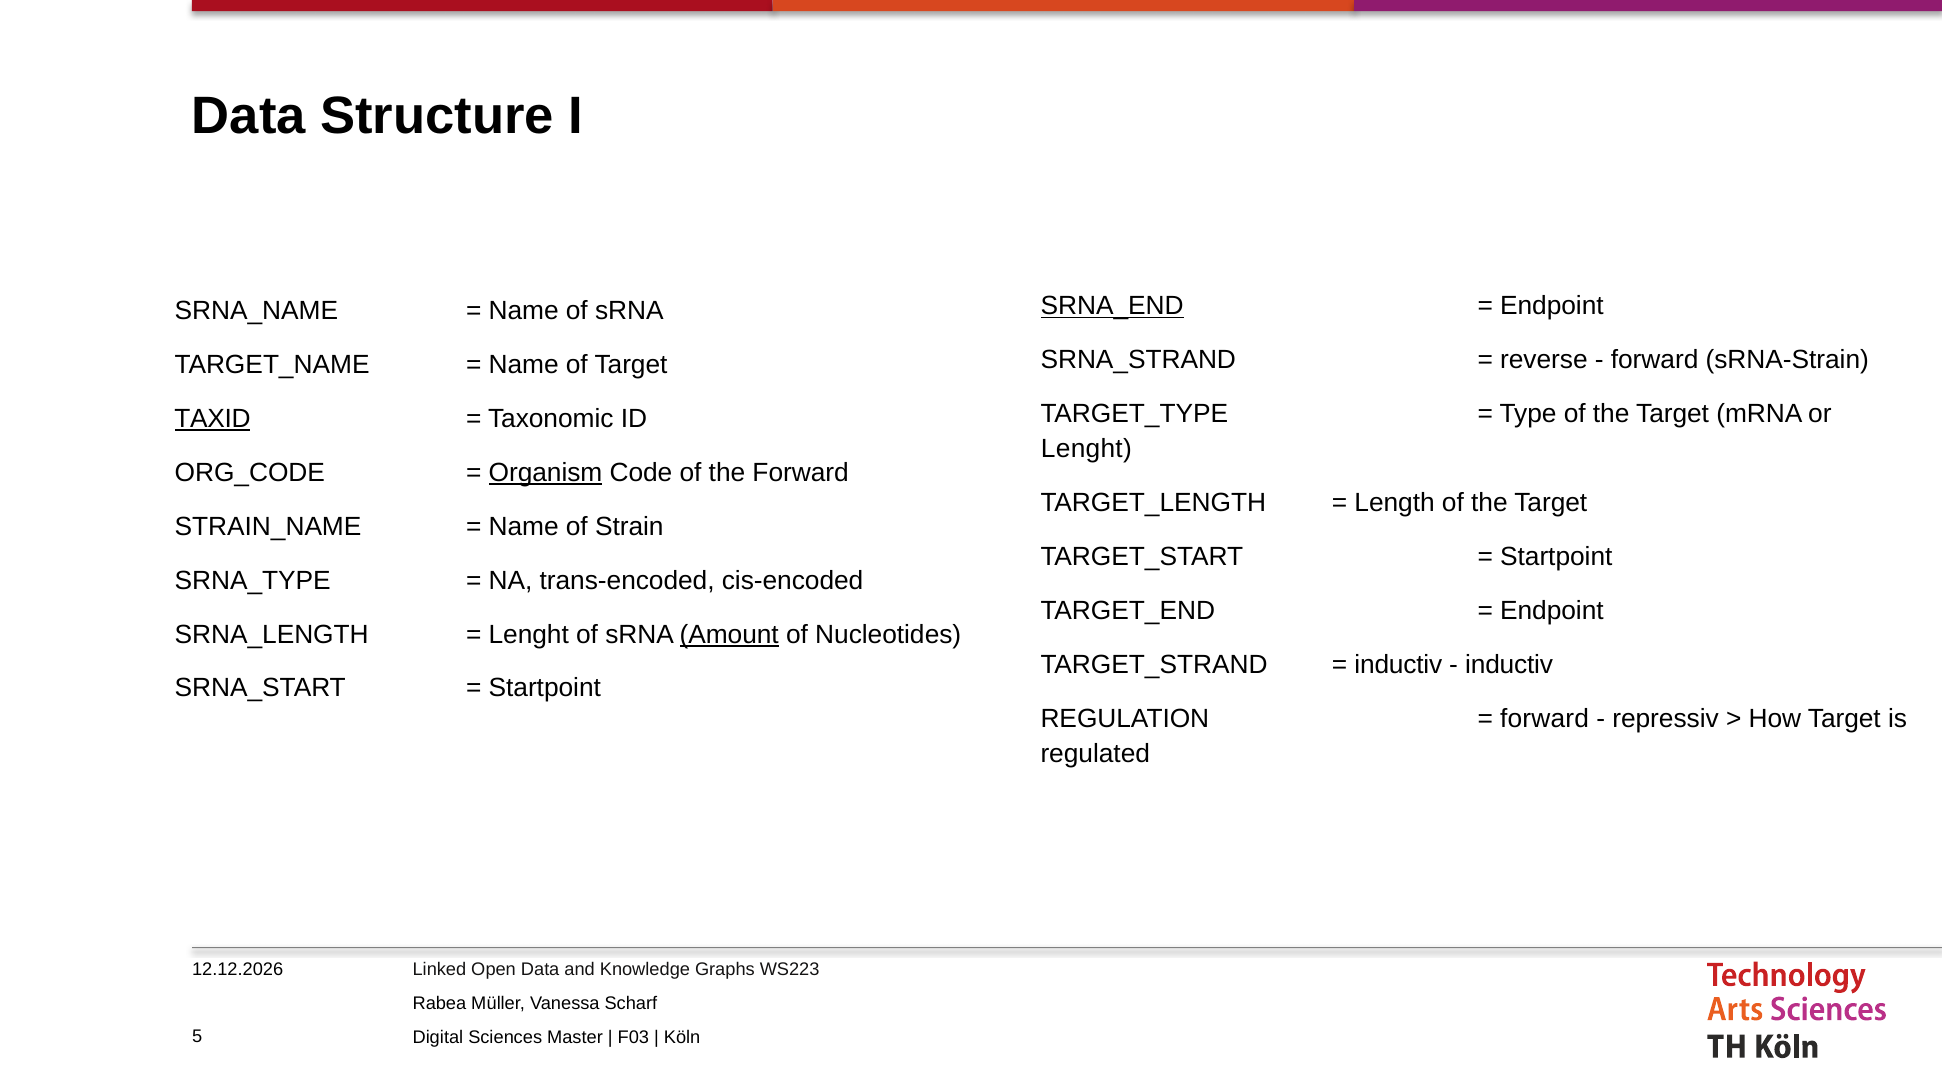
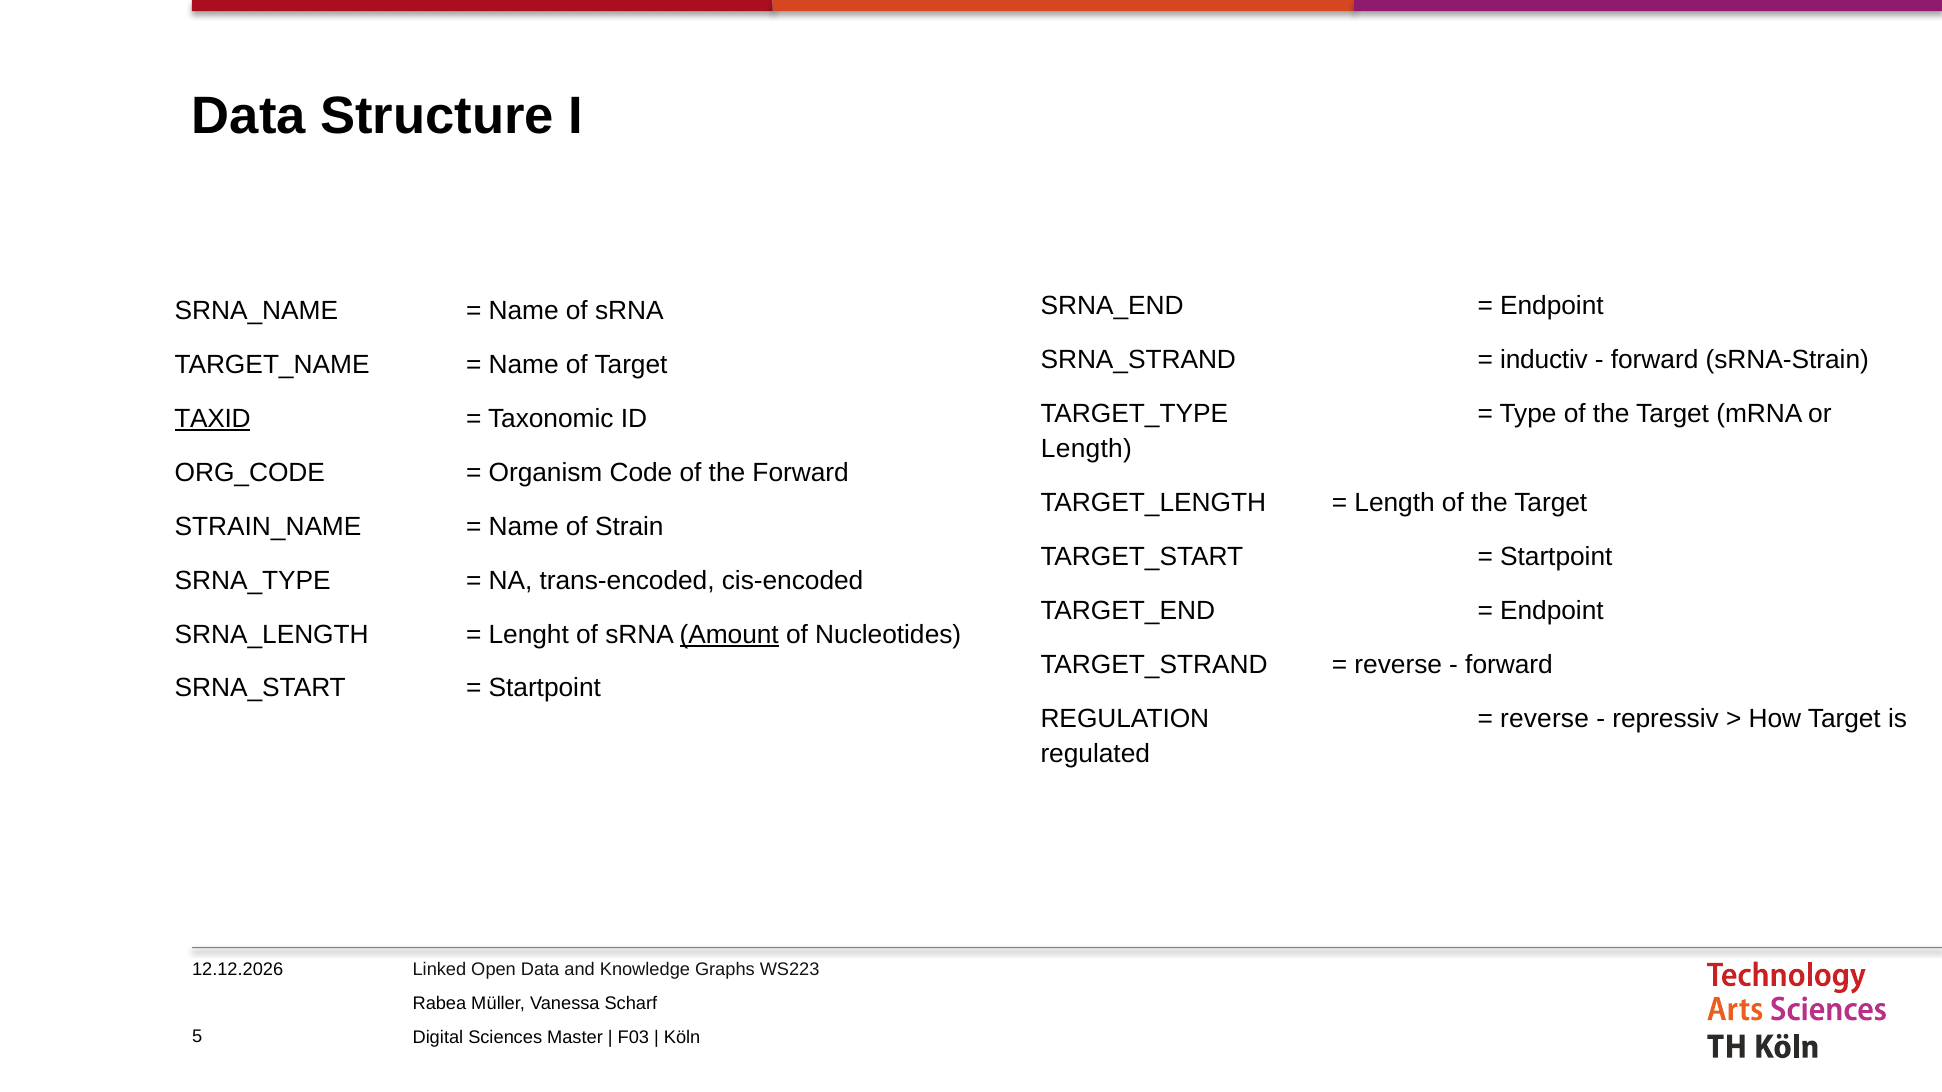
SRNA_END underline: present -> none (1112, 306)
reverse: reverse -> inductiv (1544, 360)
Lenght: Lenght -> Length (1086, 449)
Organism underline: present -> none (546, 473)
inductiv: inductiv -> reverse (1398, 665)
inductiv: inductiv -> forward (1509, 665)
forward: forward -> reverse (1545, 719)
